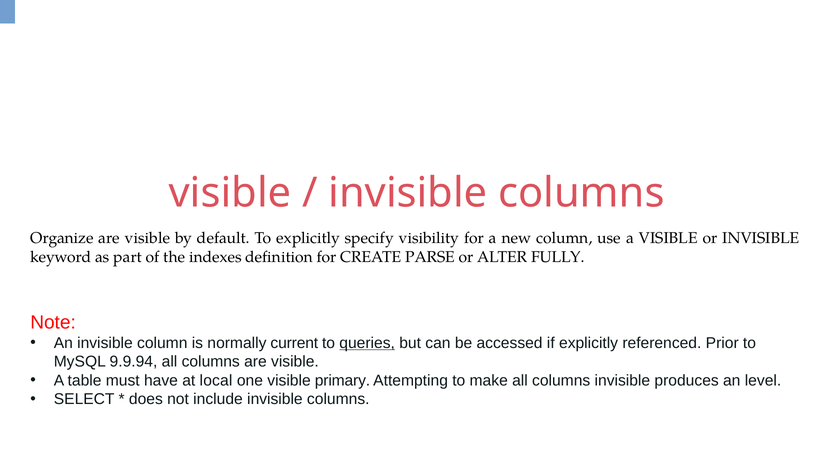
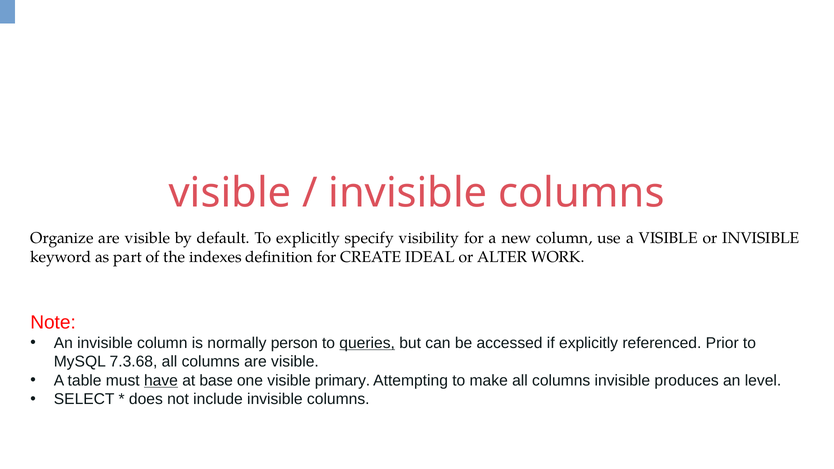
PARSE: PARSE -> IDEAL (430, 257)
FULLY: FULLY -> WORK (558, 257)
current: current -> person (294, 343)
9.9.94: 9.9.94 -> 7.3.68 (133, 362)
have underline: none -> present (161, 381)
local: local -> base (216, 381)
